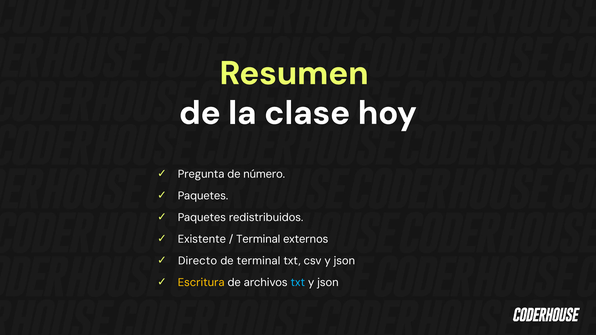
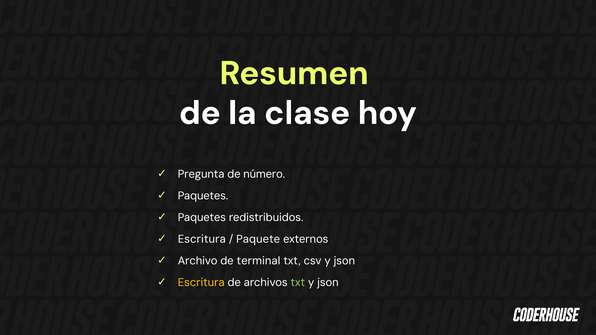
Existente: Existente -> Escritura (202, 239)
Terminal: Terminal -> Paquete (258, 239)
Directo: Directo -> Archivo (198, 261)
txt colour: light blue -> light green (298, 283)
